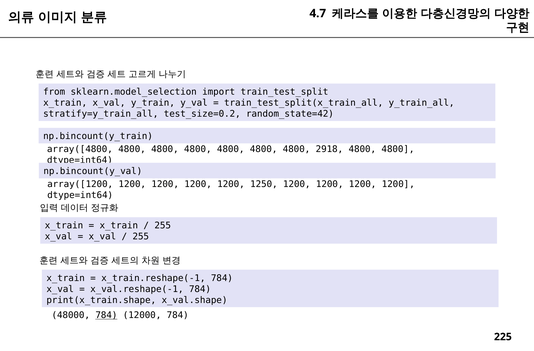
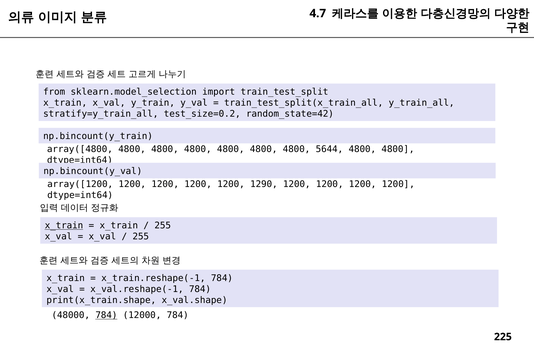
2918: 2918 -> 5644 (329, 149)
1250: 1250 -> 1290 (264, 184)
x_train underline: none -> present (64, 225)
